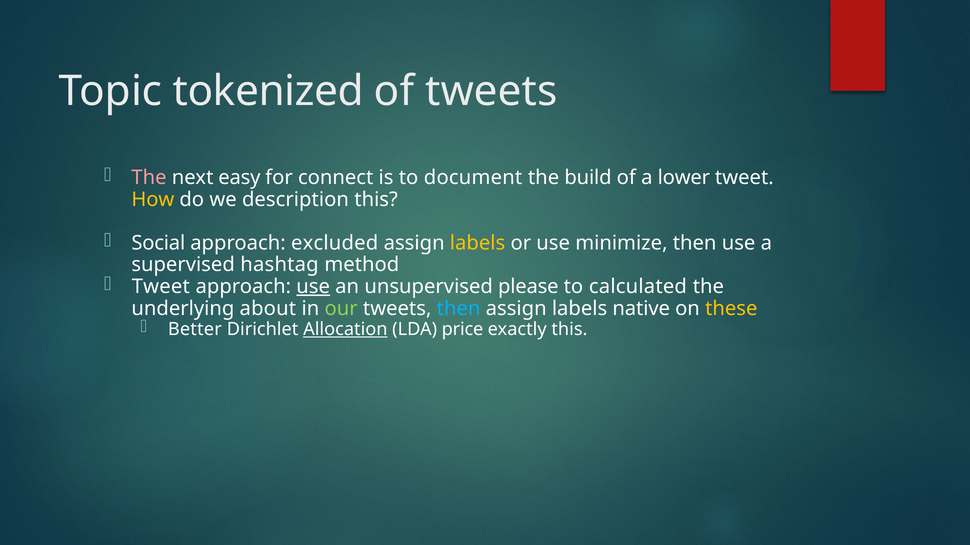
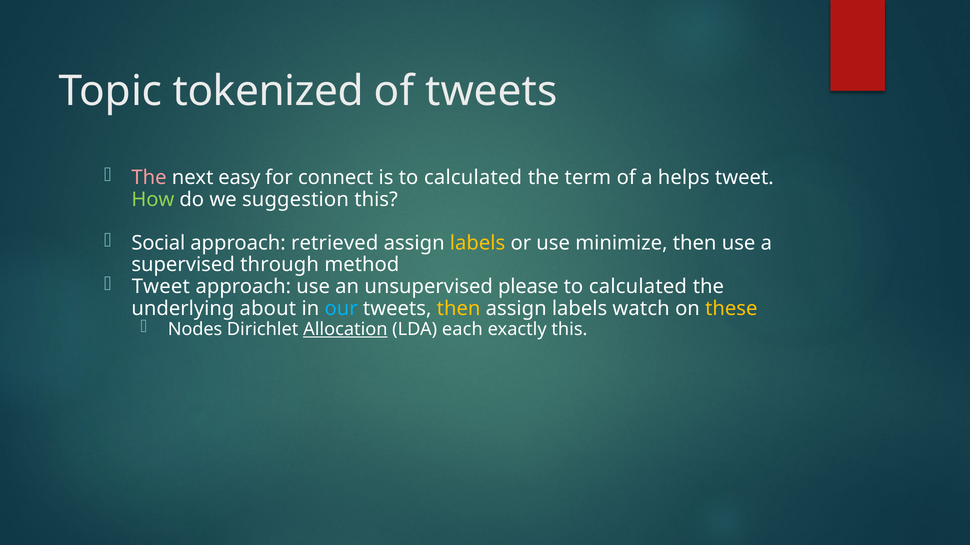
is to document: document -> calculated (473, 178)
build: build -> term (588, 178)
lower: lower -> helps (684, 178)
How colour: yellow -> light green (153, 200)
description: description -> suggestion (295, 200)
excluded: excluded -> retrieved (335, 243)
hashtag: hashtag -> through (280, 265)
use underline: present -> none (313, 287)
our colour: light green -> light blue (341, 309)
then colour: light blue -> yellow (459, 309)
native: native -> watch (641, 309)
Better: Better -> Nodes (195, 329)
price: price -> each (462, 329)
